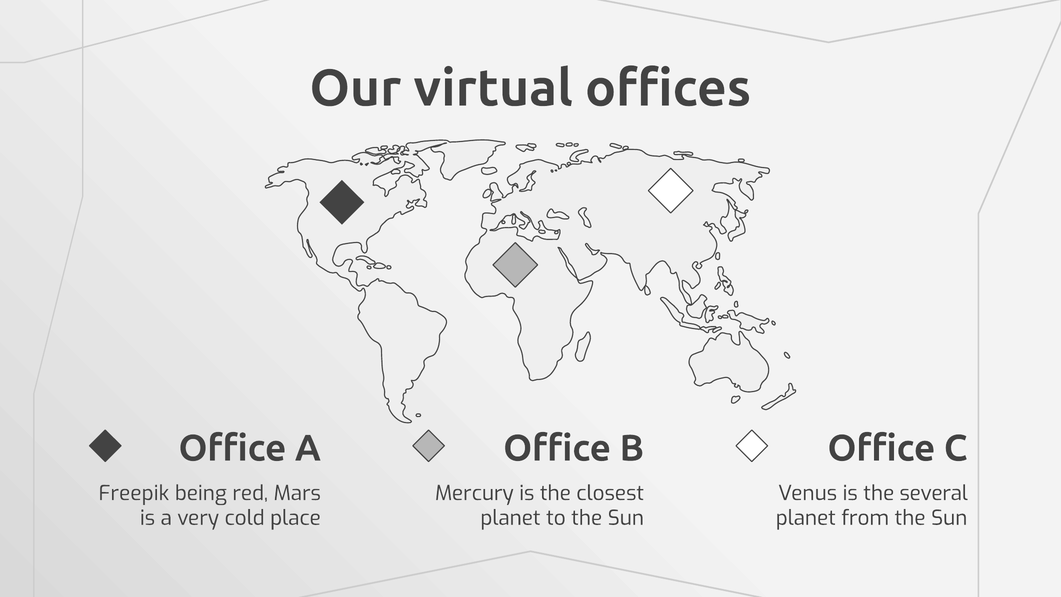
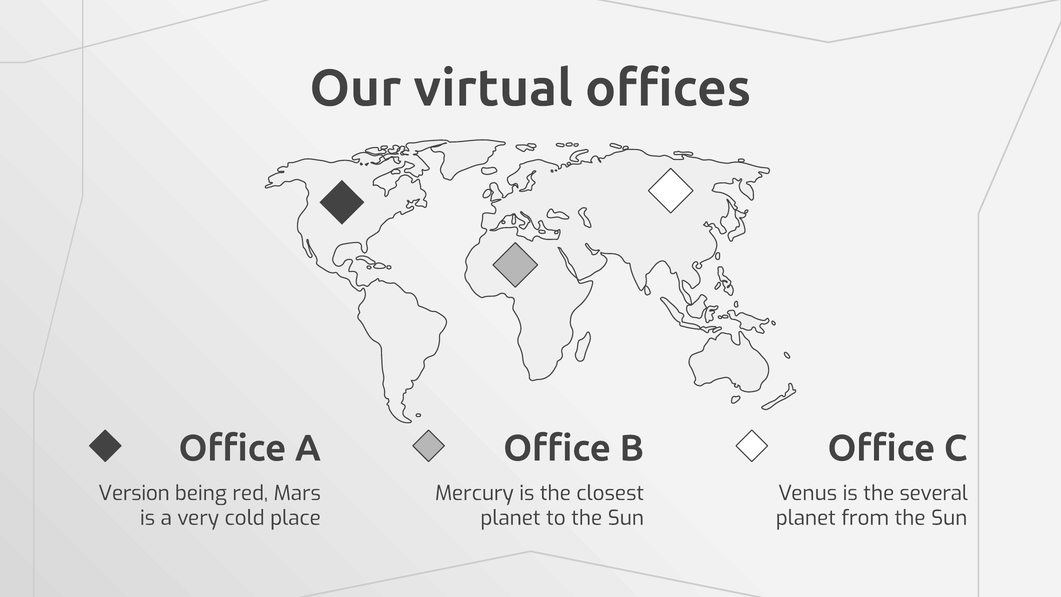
Freepik: Freepik -> Version (134, 493)
